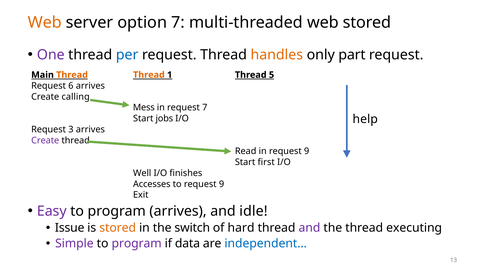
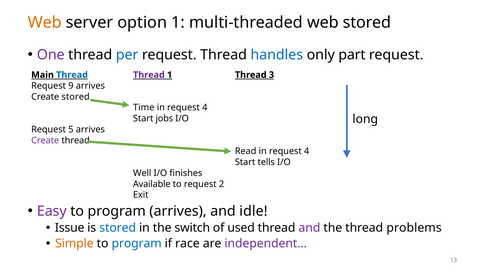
option 7: 7 -> 1 (178, 23)
handles colour: orange -> blue (277, 55)
Thread colour: orange -> blue (72, 75)
Thread colour: orange -> purple (149, 75)
5: 5 -> 3 (272, 75)
6: 6 -> 9 (71, 86)
Create calling: calling -> stored (76, 97)
Mess: Mess -> Time (144, 108)
7: 7 -> 4 (205, 108)
help: help -> long (365, 119)
3: 3 -> 5 (71, 129)
Read in request 9: 9 -> 4 (307, 151)
first: first -> tells (266, 162)
Accesses: Accesses -> Available (152, 184)
to request 9: 9 -> 2 (222, 184)
stored colour: orange -> blue (118, 228)
hard: hard -> used (241, 228)
executing: executing -> problems (414, 228)
Simple colour: purple -> orange (74, 243)
program colour: purple -> blue (137, 243)
data: data -> race (187, 243)
independent… colour: blue -> purple (266, 243)
